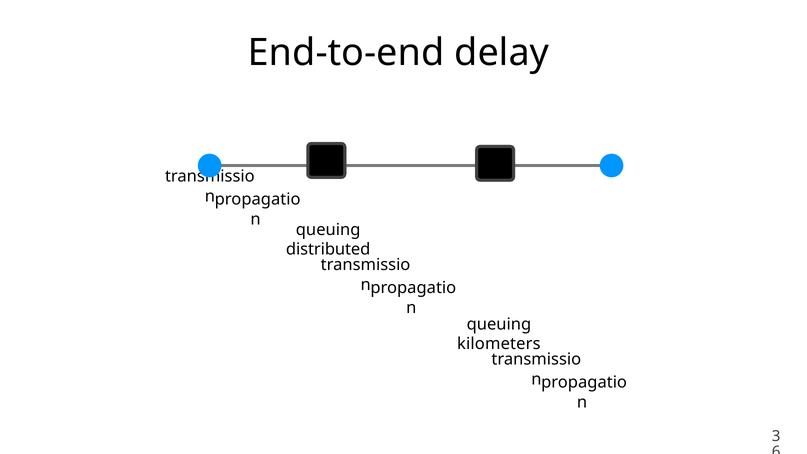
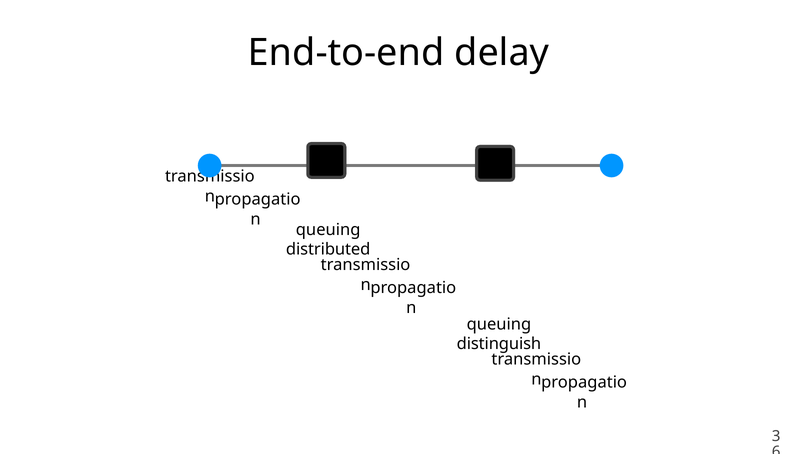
kilometers: kilometers -> distinguish (499, 344)
